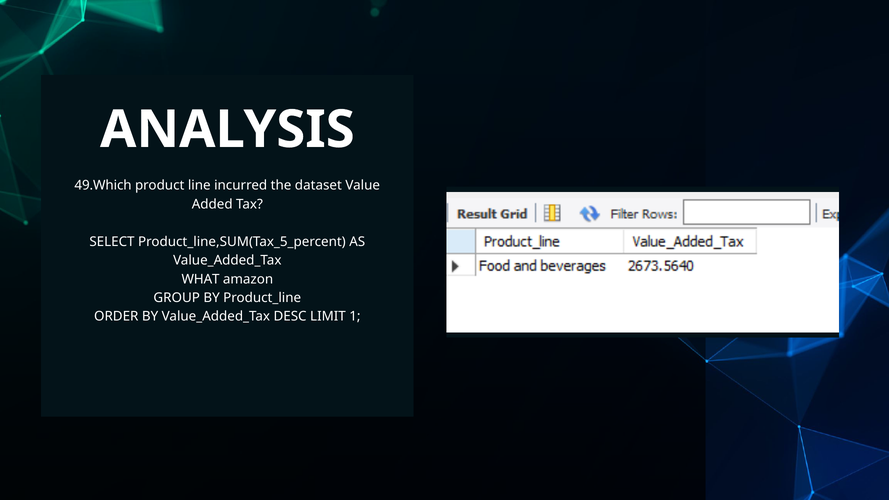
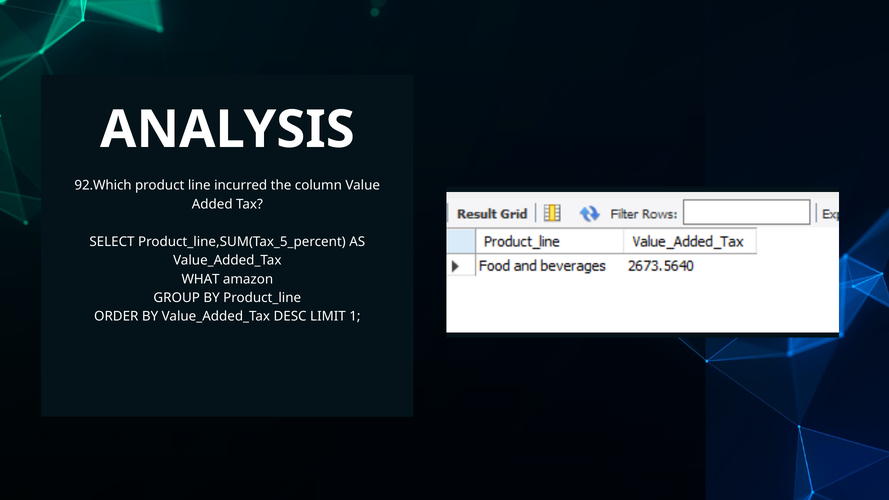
49.Which: 49.Which -> 92.Which (103, 185)
dataset: dataset -> column (318, 185)
